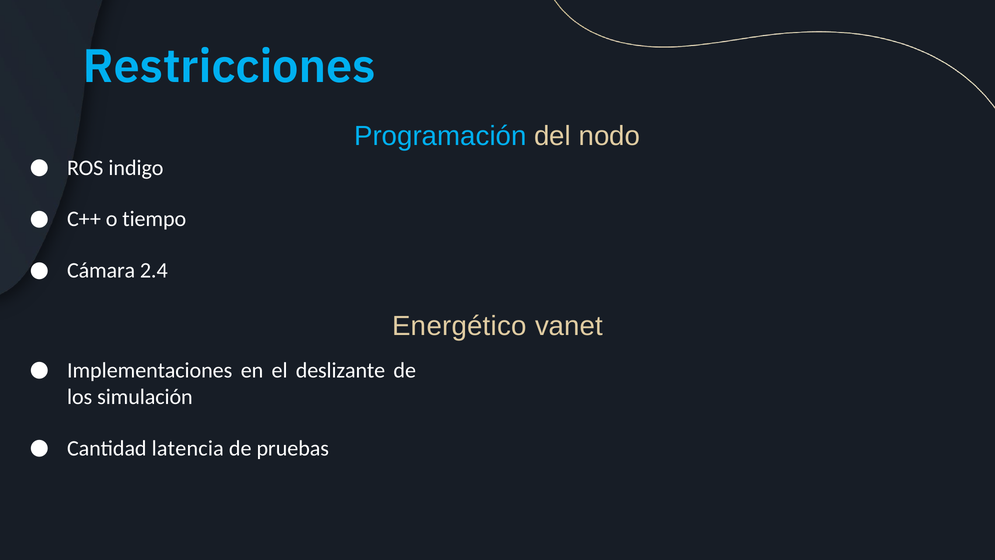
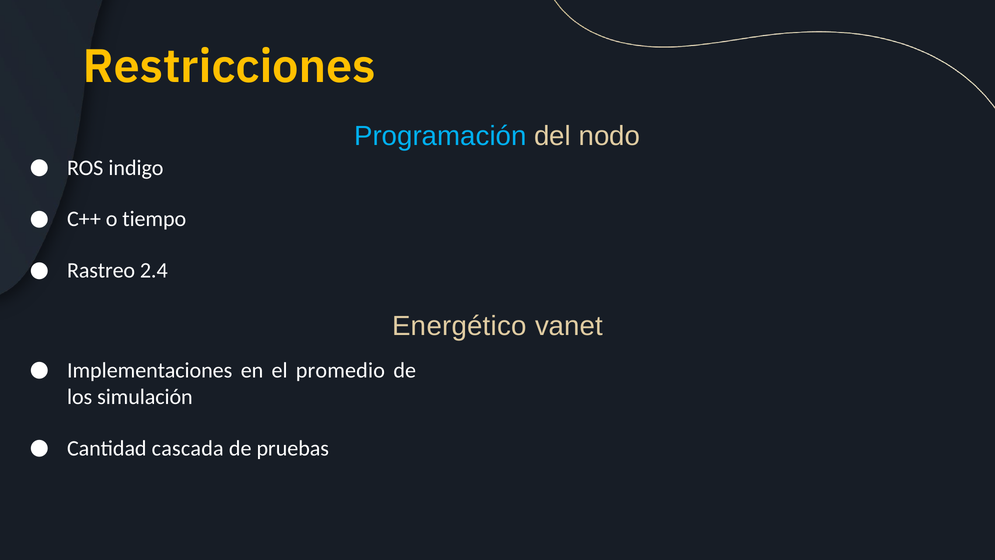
Restricciones colour: light blue -> yellow (229, 67)
Cámara: Cámara -> Rastreo (101, 270)
deslizante: deslizante -> promedio (340, 370)
latencia: latencia -> cascada (188, 448)
